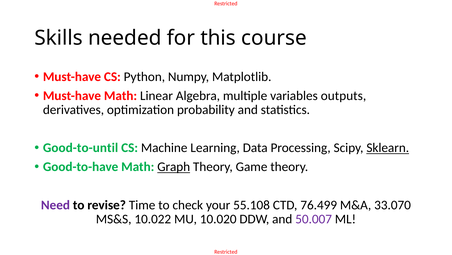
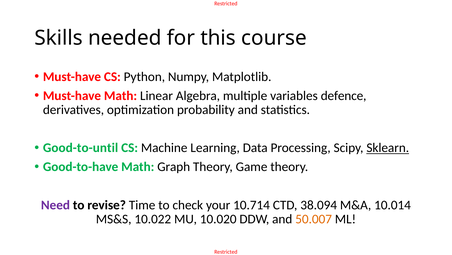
outputs: outputs -> defence (344, 95)
Graph underline: present -> none (174, 166)
55.108: 55.108 -> 10.714 (252, 204)
76.499: 76.499 -> 38.094 (319, 204)
33.070: 33.070 -> 10.014 (393, 204)
50.007 colour: purple -> orange (314, 219)
